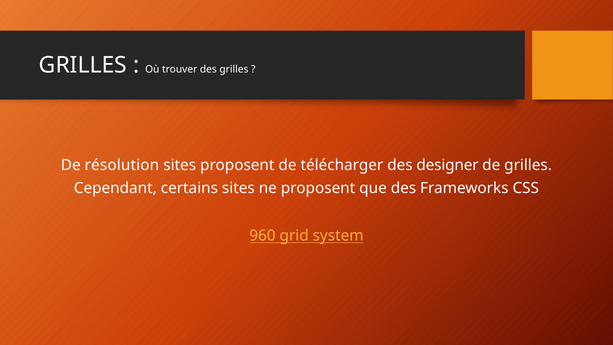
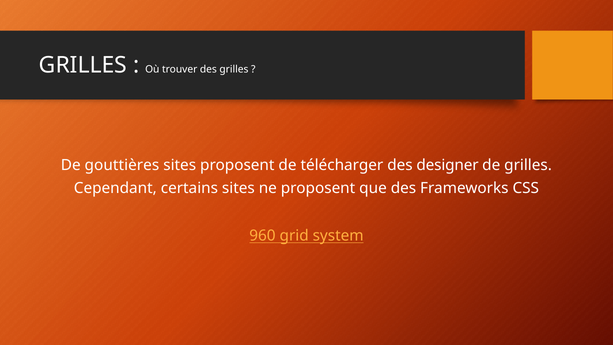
résolution: résolution -> gouttières (122, 165)
